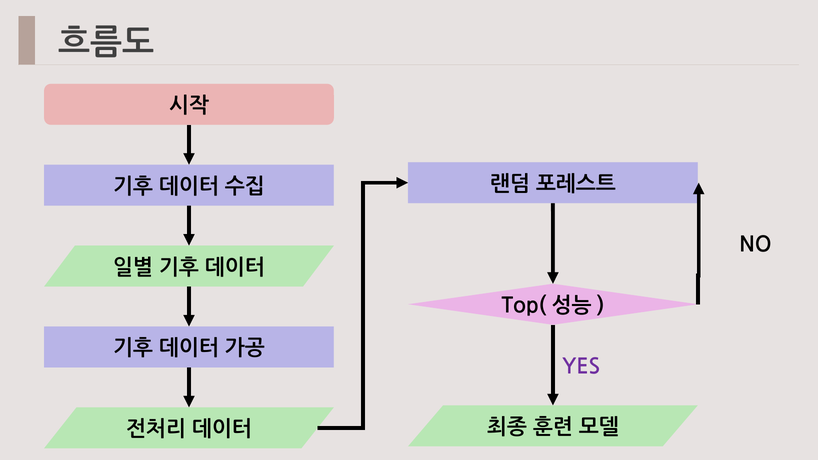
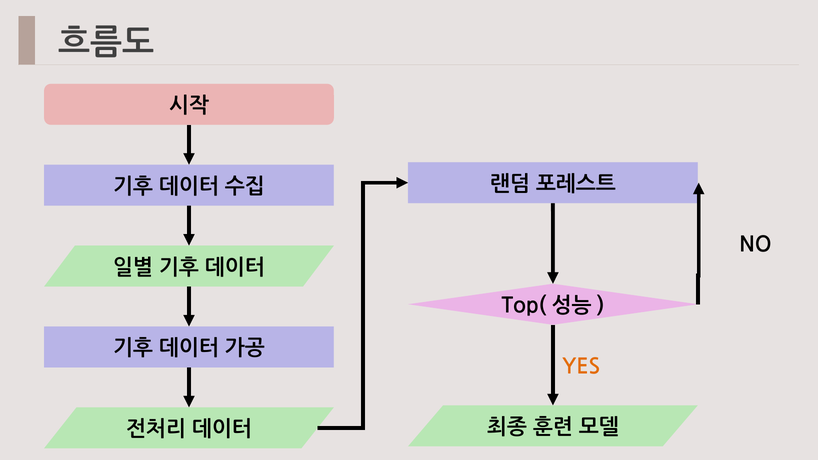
YES colour: purple -> orange (581, 367)
